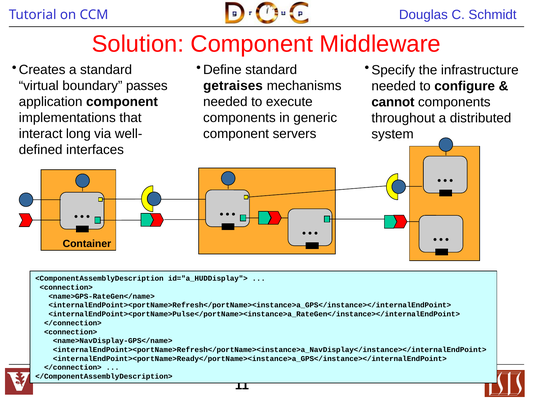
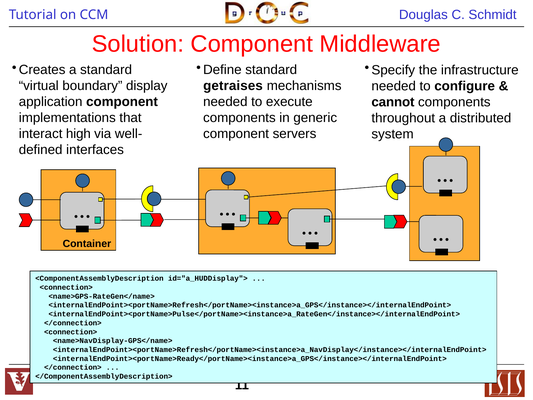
passes: passes -> display (147, 86)
long: long -> high (78, 134)
